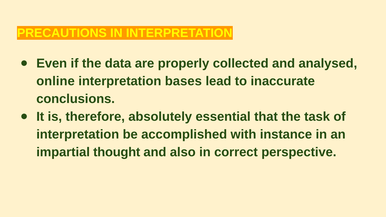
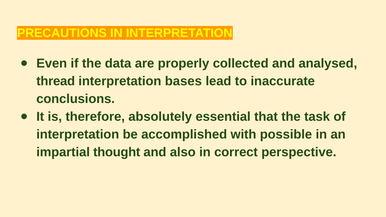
online: online -> thread (56, 81)
instance: instance -> possible (286, 134)
